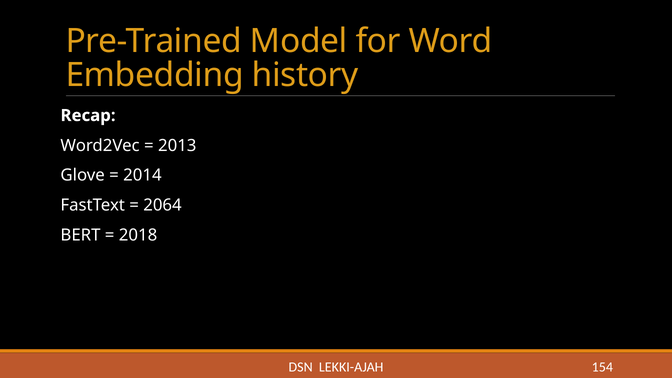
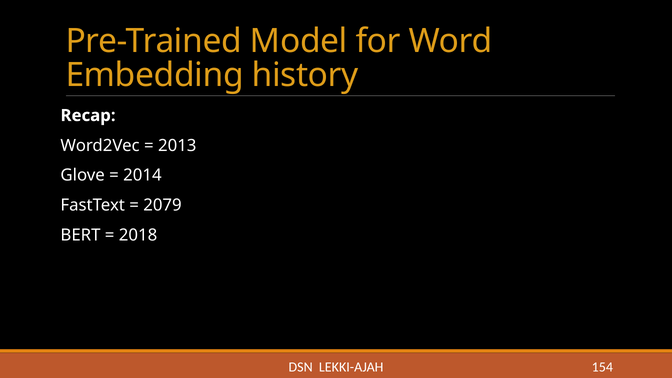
2064: 2064 -> 2079 (162, 205)
